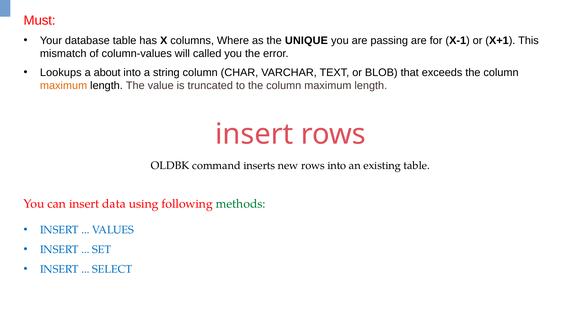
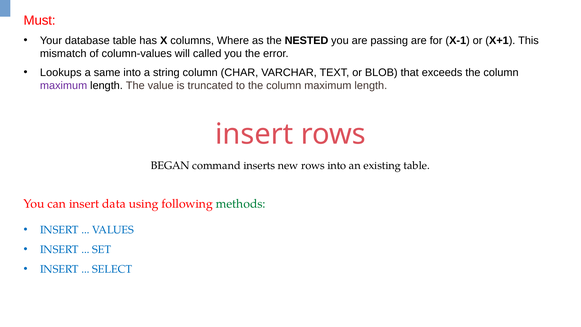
UNIQUE: UNIQUE -> NESTED (307, 40)
about: about -> same (107, 72)
maximum colour: orange -> purple (64, 85)
OLDBK: OLDBK -> BEGAN (170, 166)
